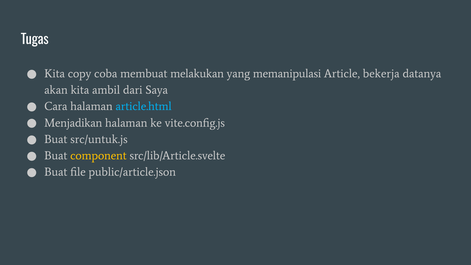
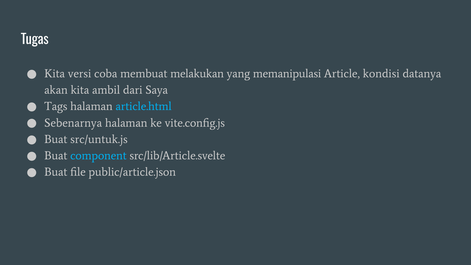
copy: copy -> versi (80, 74)
bekerja: bekerja -> kondisi (381, 74)
Cara: Cara -> Tags (56, 106)
Menjadikan: Menjadikan -> Sebenarnya (73, 123)
component colour: yellow -> light blue (98, 156)
